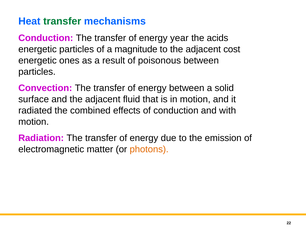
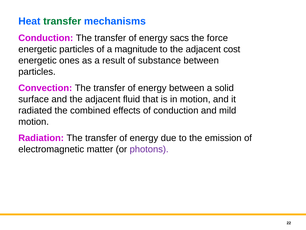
year: year -> sacs (179, 38)
acids: acids -> force (217, 38)
poisonous: poisonous -> substance (159, 60)
with: with -> mild (228, 110)
photons colour: orange -> purple (149, 149)
